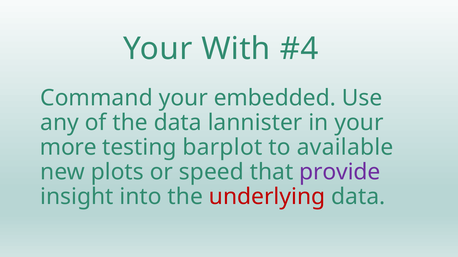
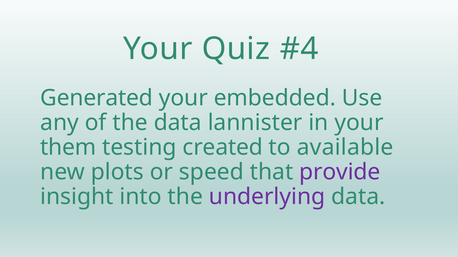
With: With -> Quiz (236, 49)
Command: Command -> Generated (97, 98)
more: more -> them (68, 148)
barplot: barplot -> created (223, 148)
underlying colour: red -> purple (267, 197)
